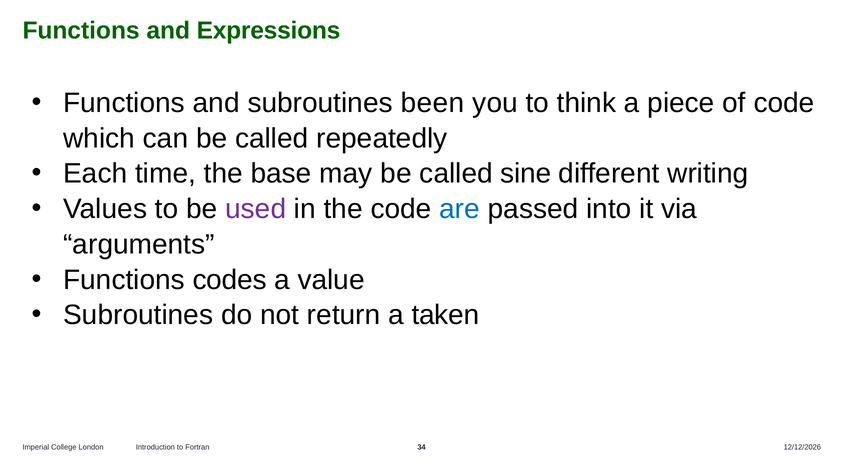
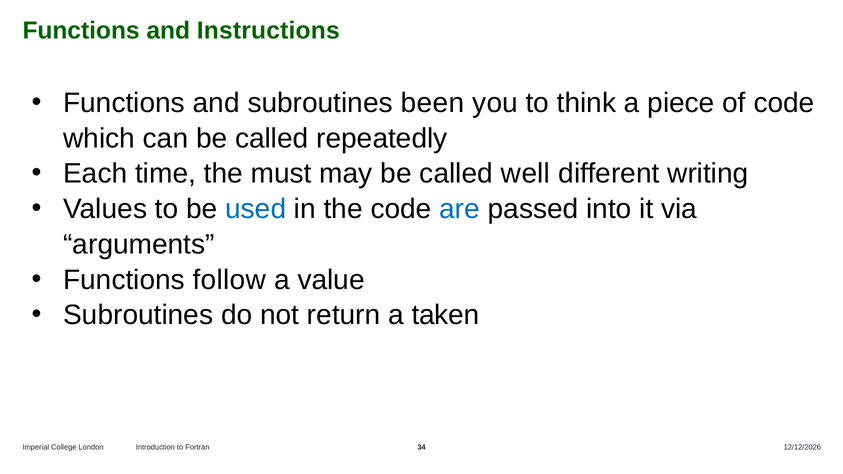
Expressions: Expressions -> Instructions (268, 31)
base: base -> must (281, 174)
sine: sine -> well (526, 174)
used colour: purple -> blue (256, 209)
codes: codes -> follow (229, 280)
